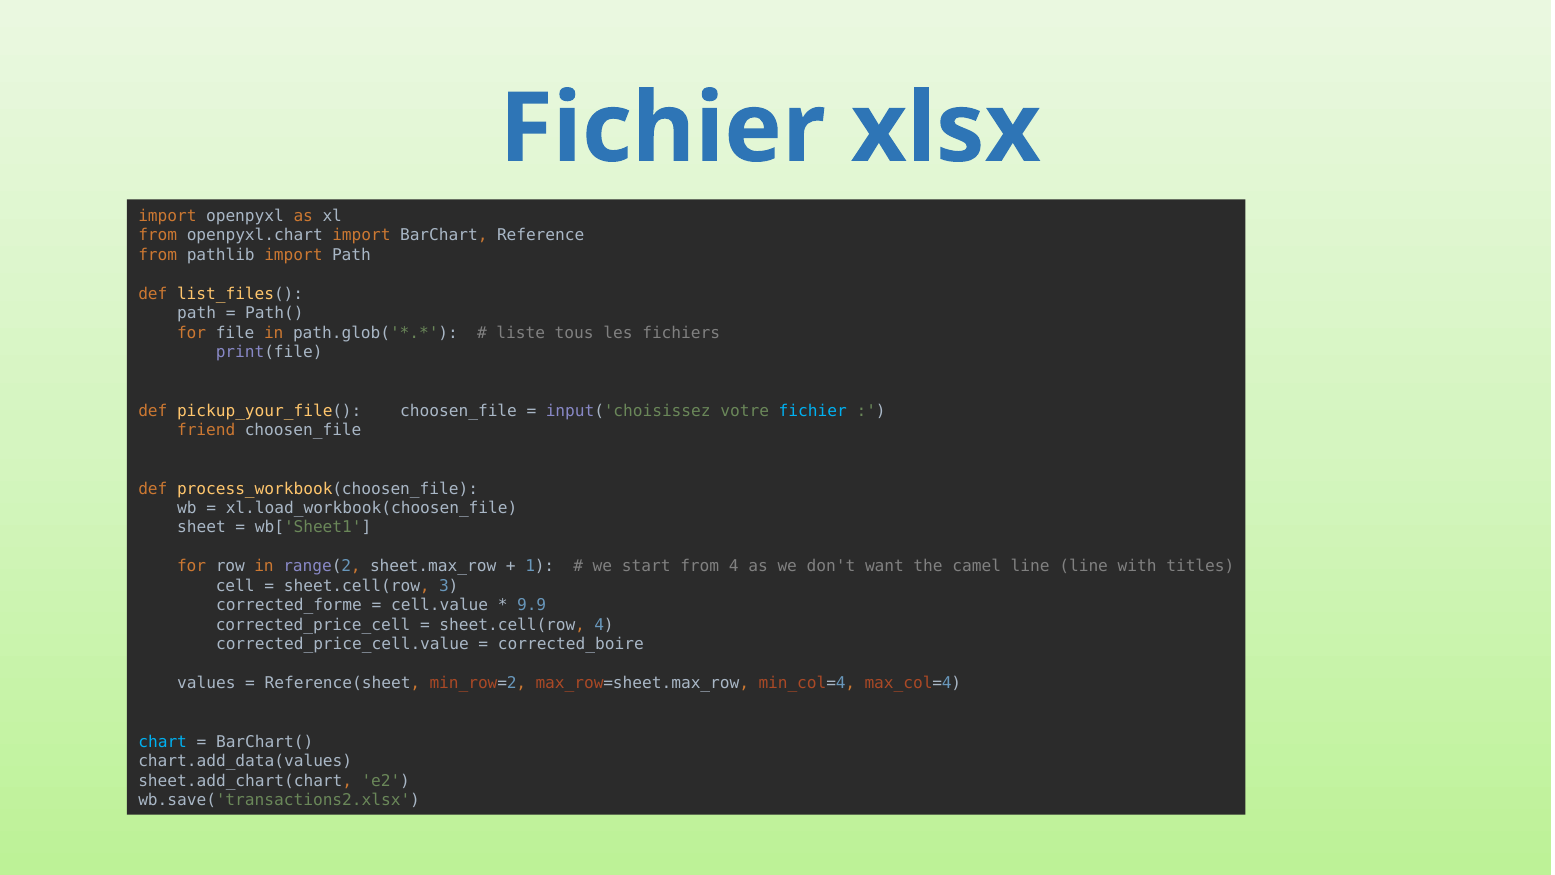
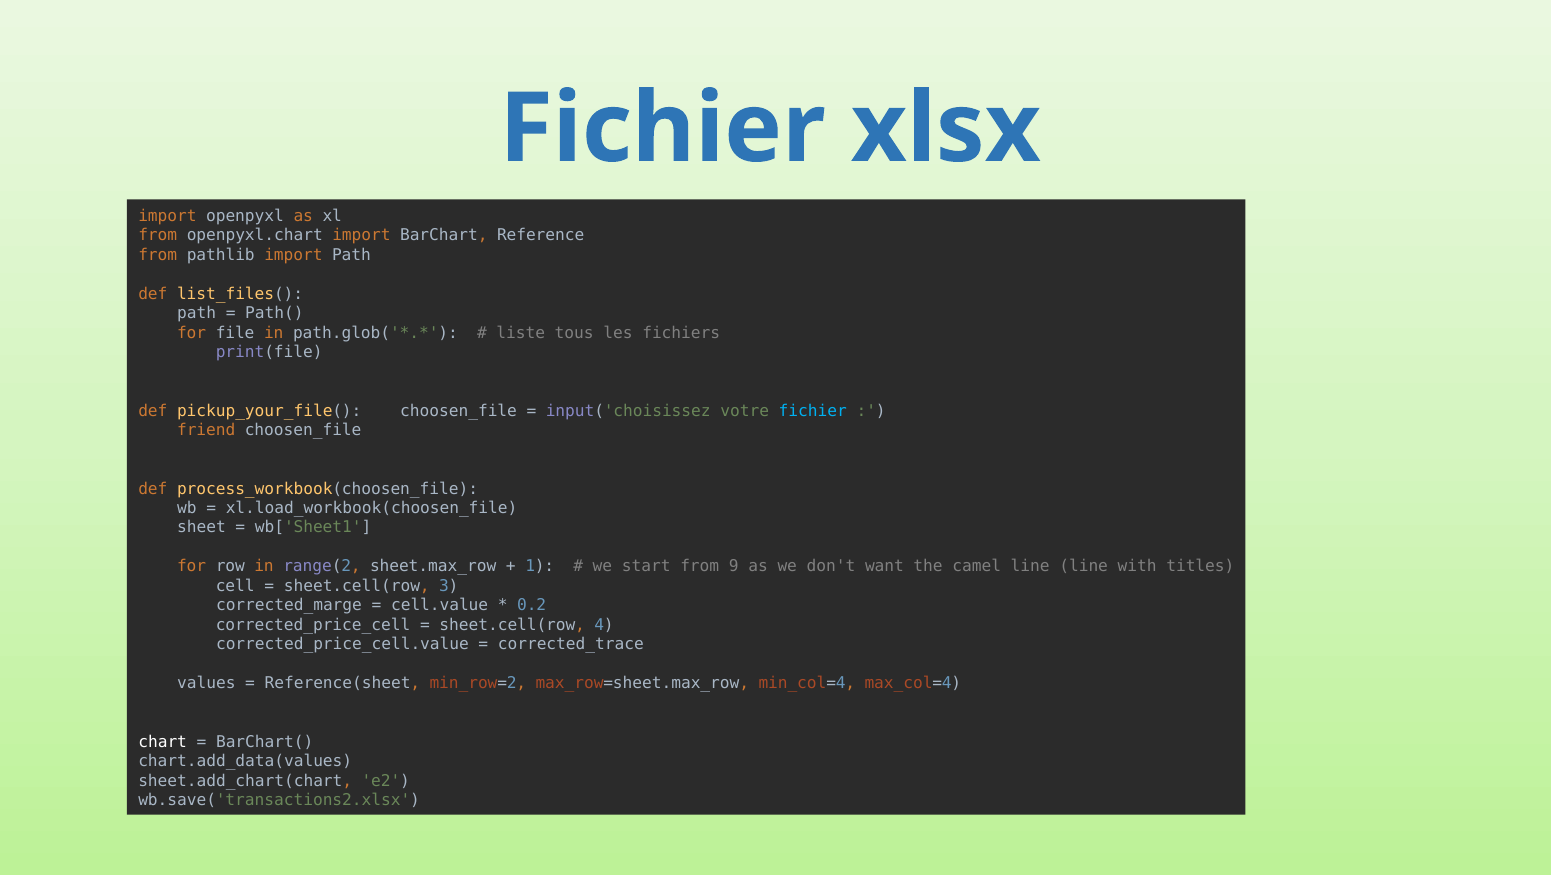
from 4: 4 -> 9 (734, 566)
corrected_forme: corrected_forme -> corrected_marge (289, 605)
9.9: 9.9 -> 0.2 (532, 605)
corrected_boire: corrected_boire -> corrected_trace (571, 644)
chart colour: light blue -> white (163, 742)
